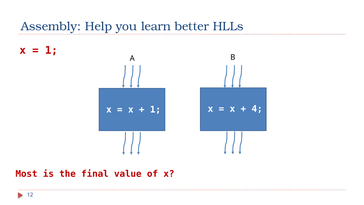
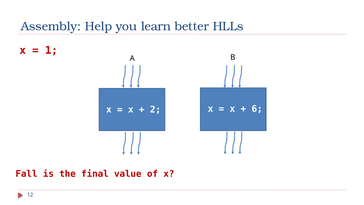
4: 4 -> 6 (257, 109)
1: 1 -> 2 (155, 109)
Most: Most -> Fall (26, 174)
